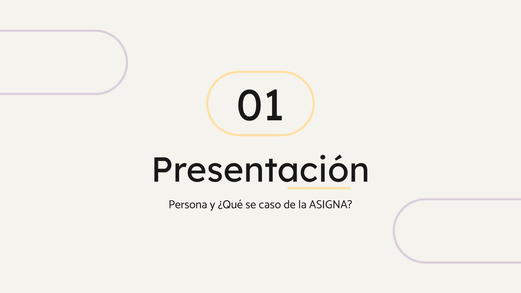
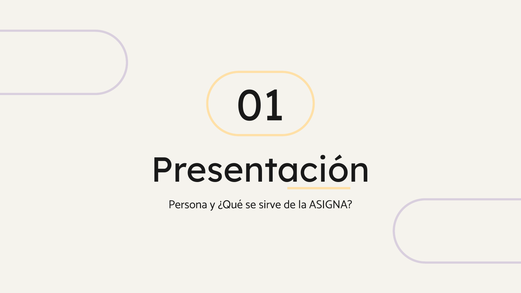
caso: caso -> sirve (270, 204)
